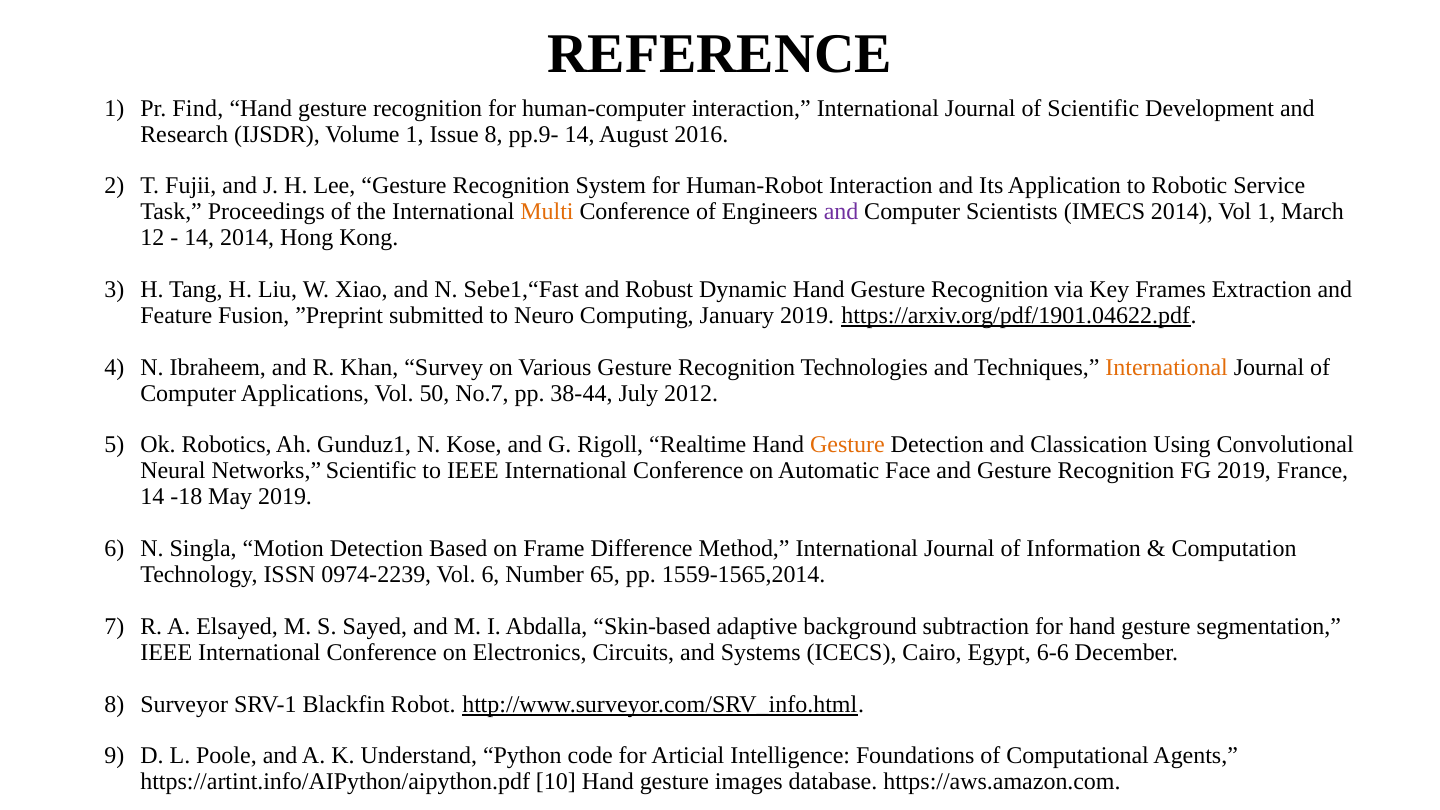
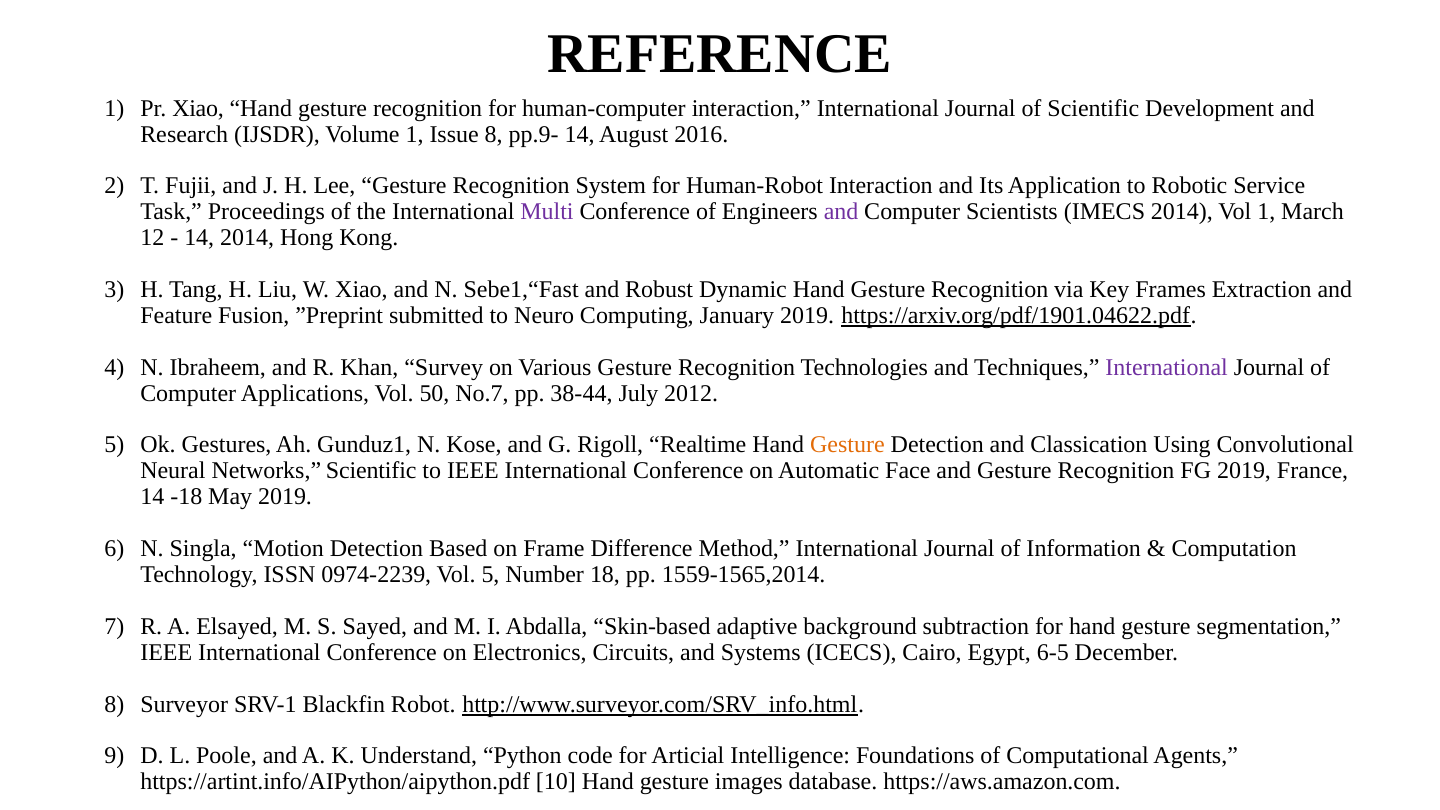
Pr Find: Find -> Xiao (198, 108)
Multi colour: orange -> purple (547, 212)
International colour: orange -> purple (1167, 367)
Robotics: Robotics -> Gestures (227, 445)
Vol 6: 6 -> 5 (490, 575)
65: 65 -> 18 (605, 575)
6-6: 6-6 -> 6-5 (1053, 652)
